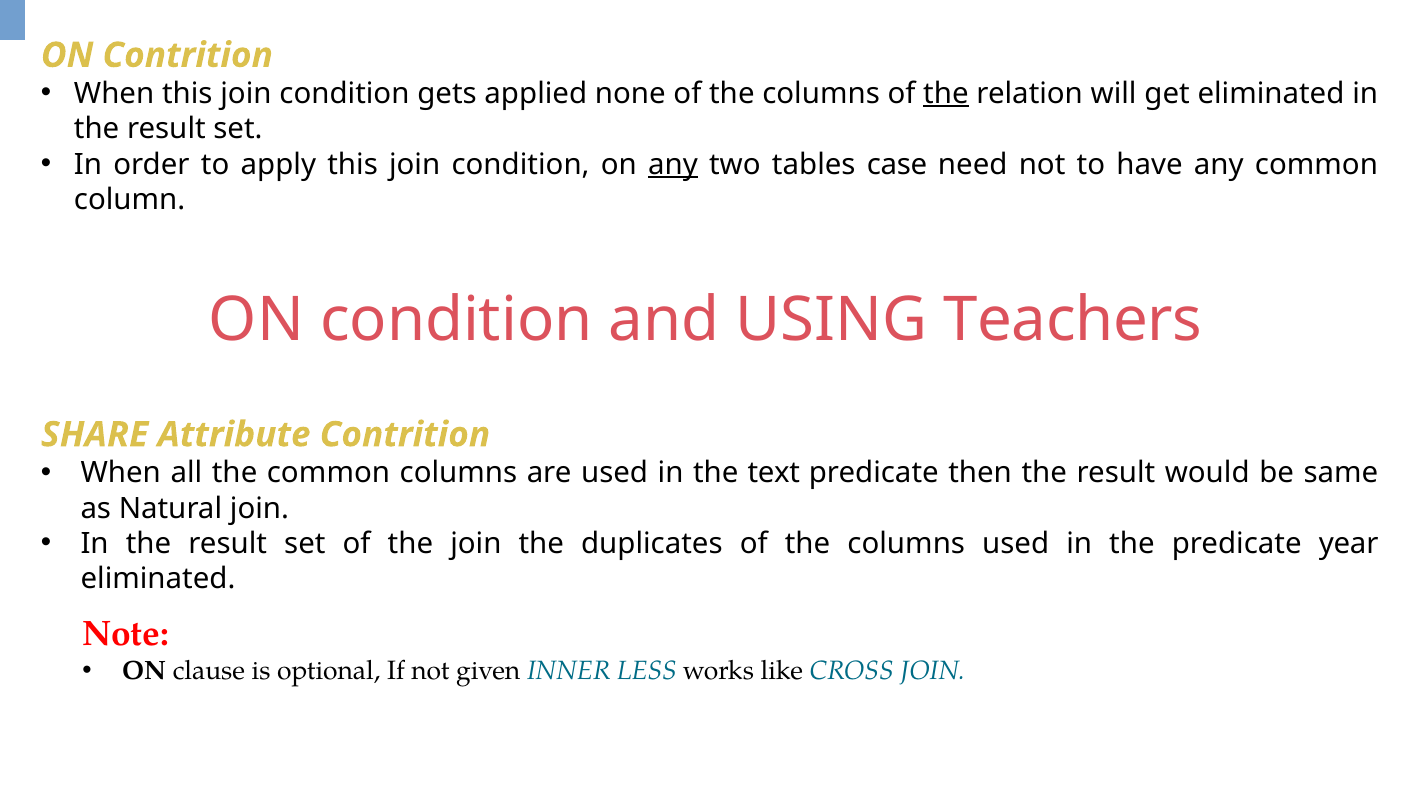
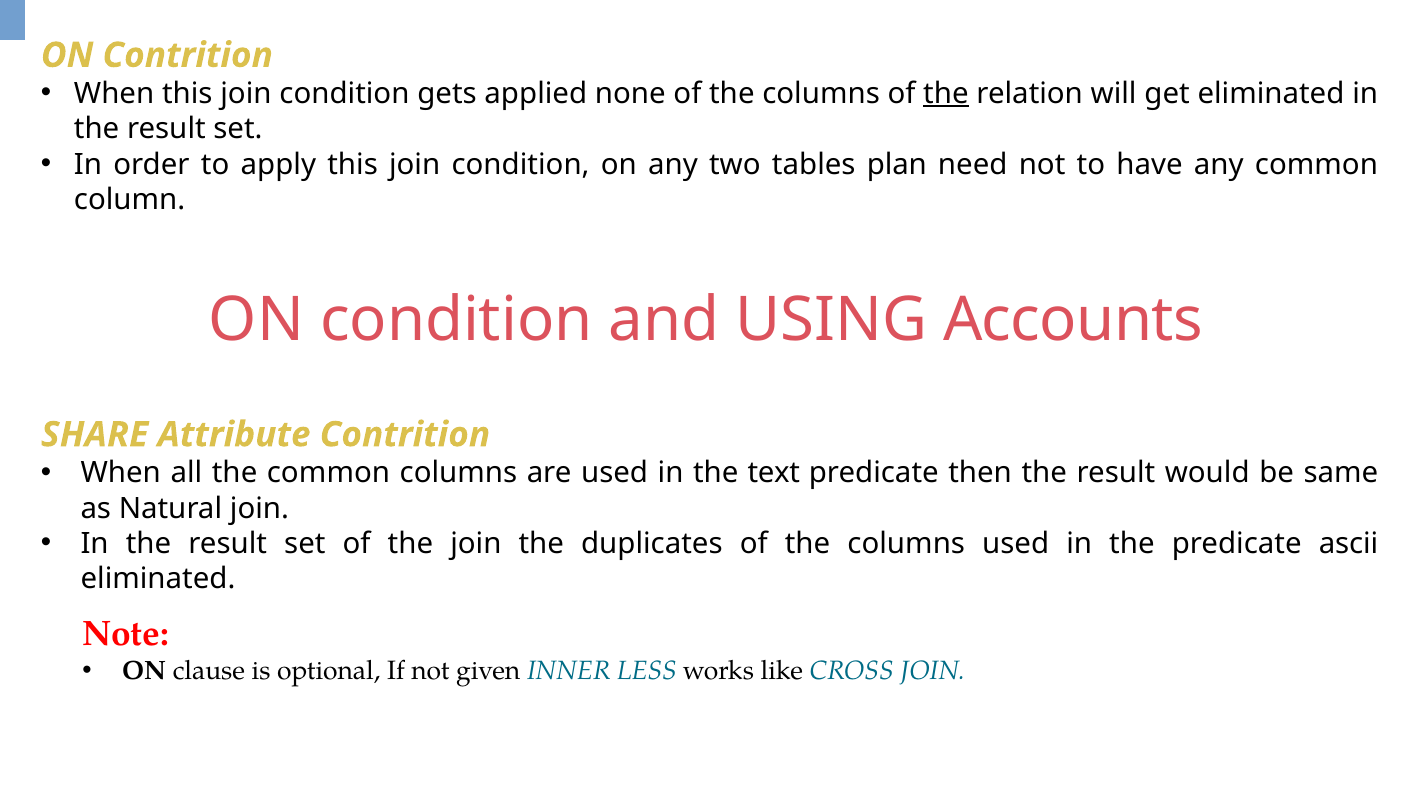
any underline: present -> none (673, 164)
case: case -> plan (897, 164)
Teachers: Teachers -> Accounts (1073, 320)
year: year -> ascii (1349, 543)
